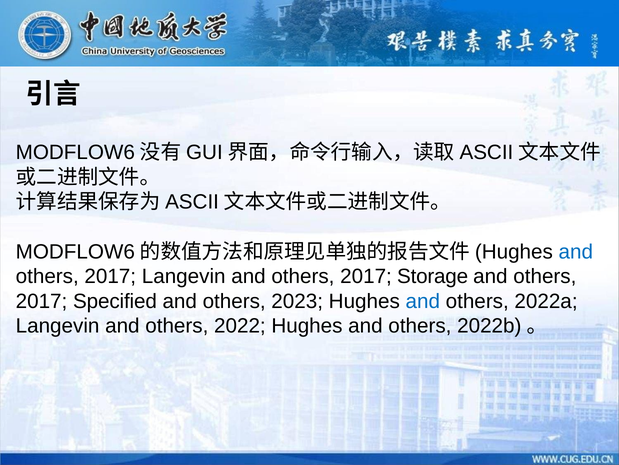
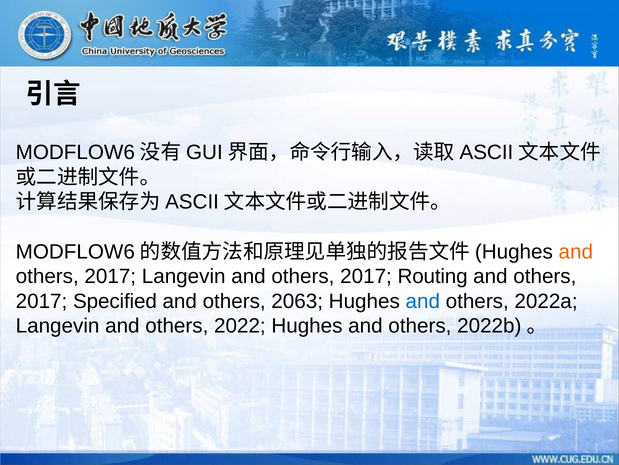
and colour: blue -> orange (576, 251)
Storage: Storage -> Routing (433, 276)
2023: 2023 -> 2063 (297, 301)
